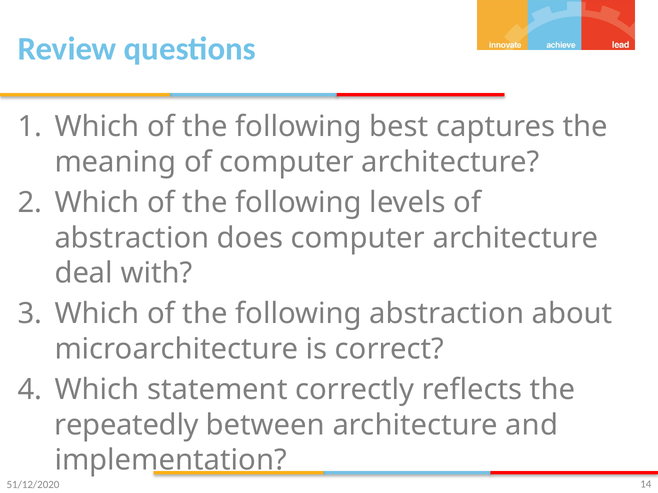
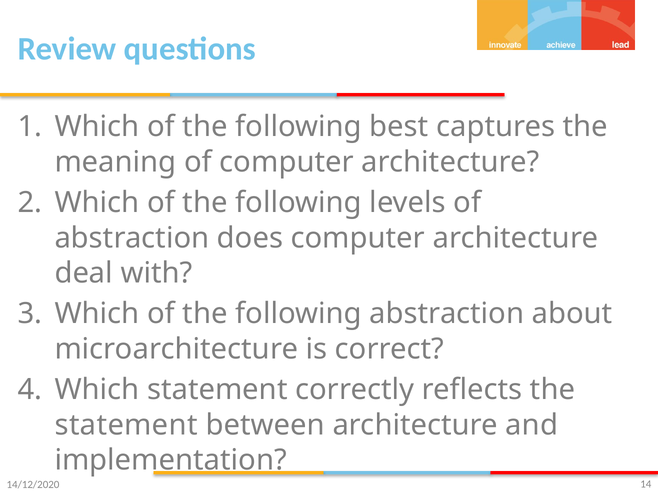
repeatedly: repeatedly -> statement (126, 425)
51/12/2020: 51/12/2020 -> 14/12/2020 (33, 485)
